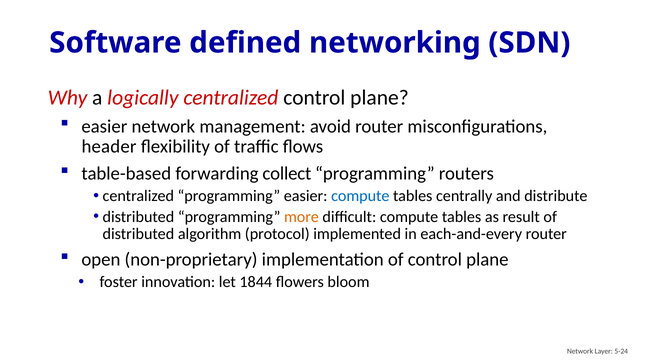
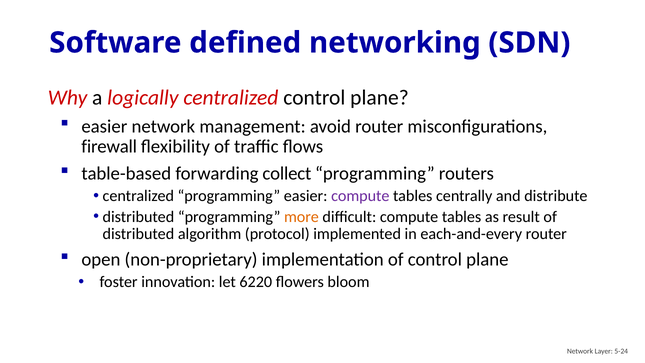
header: header -> firewall (109, 147)
compute colour: blue -> purple (360, 196)
1844: 1844 -> 6220 (256, 282)
